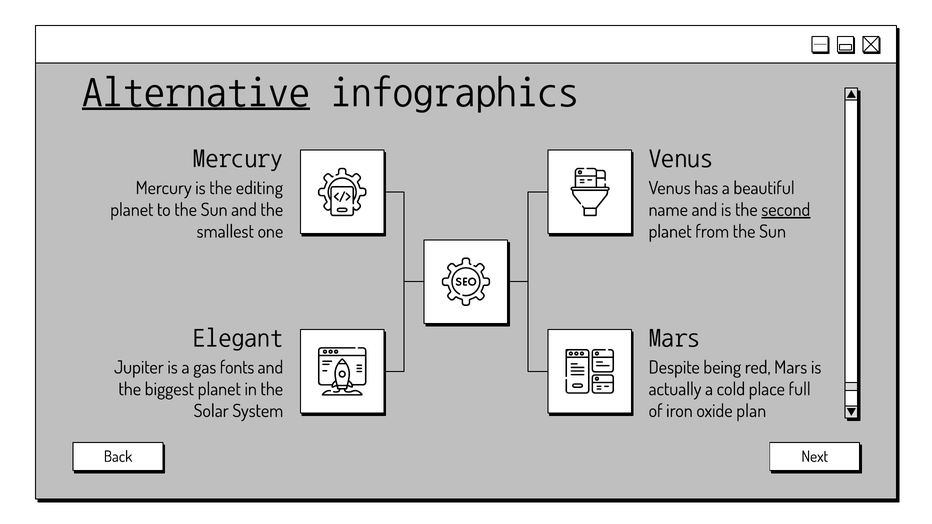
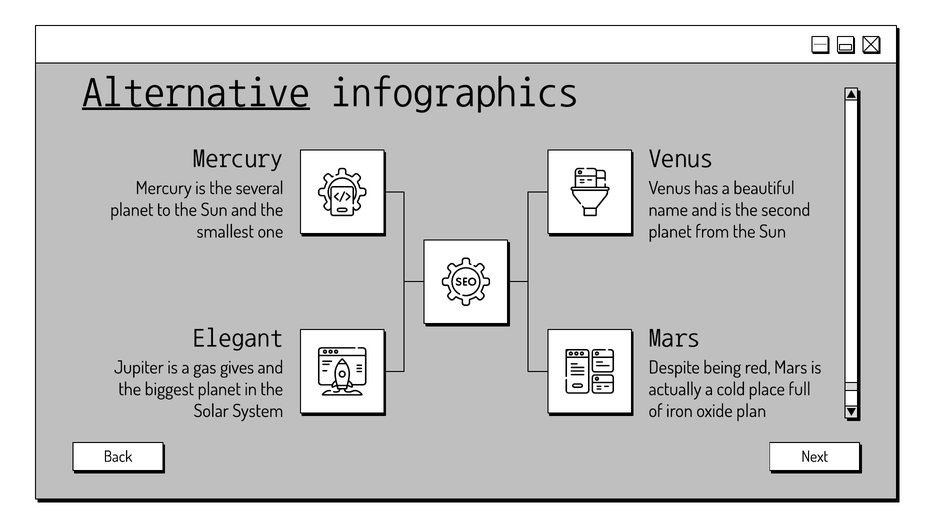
editing: editing -> several (260, 188)
second underline: present -> none (786, 210)
fonts: fonts -> gives (237, 368)
